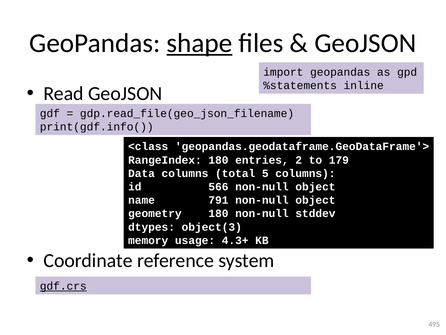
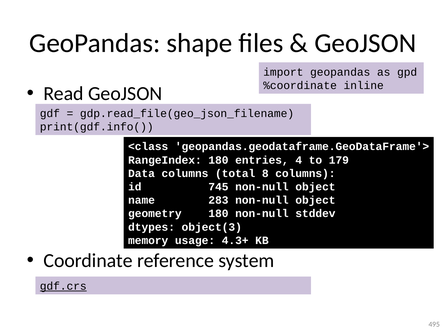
shape underline: present -> none (199, 43)
%statements: %statements -> %coordinate (300, 85)
2: 2 -> 4 (299, 160)
5: 5 -> 8 (265, 173)
566: 566 -> 745 (218, 187)
791: 791 -> 283 (218, 200)
